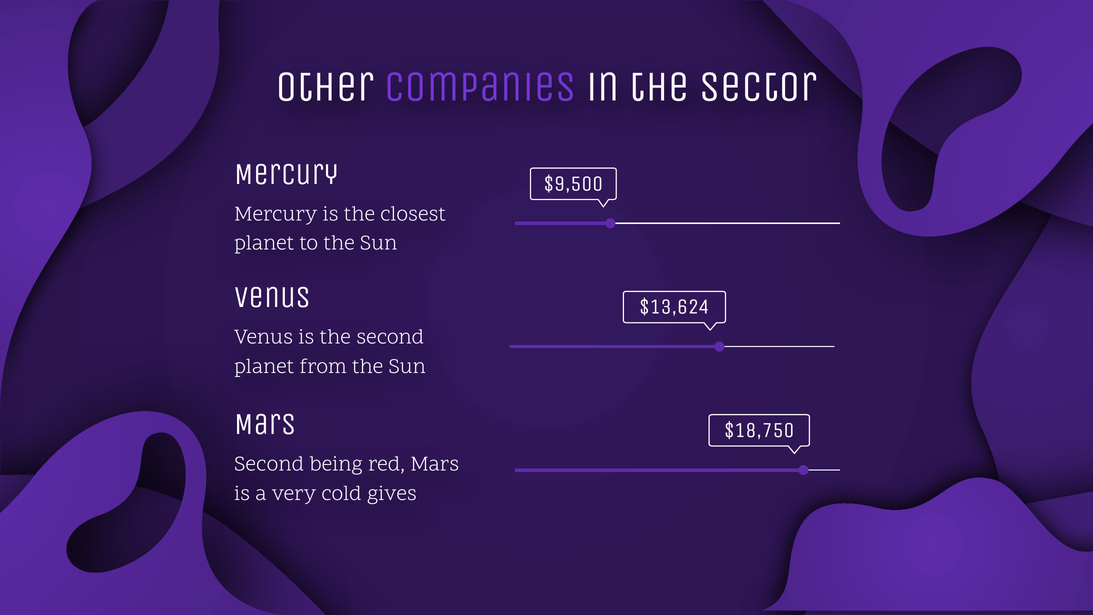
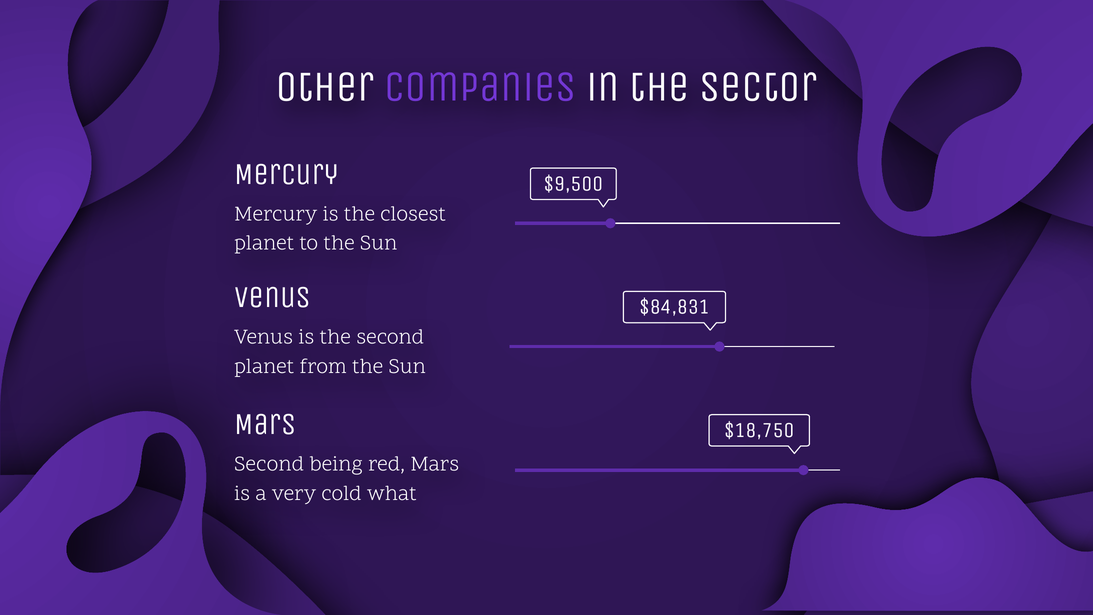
$13,624: $13,624 -> $84,831 (674, 307)
gives: gives -> what (392, 493)
